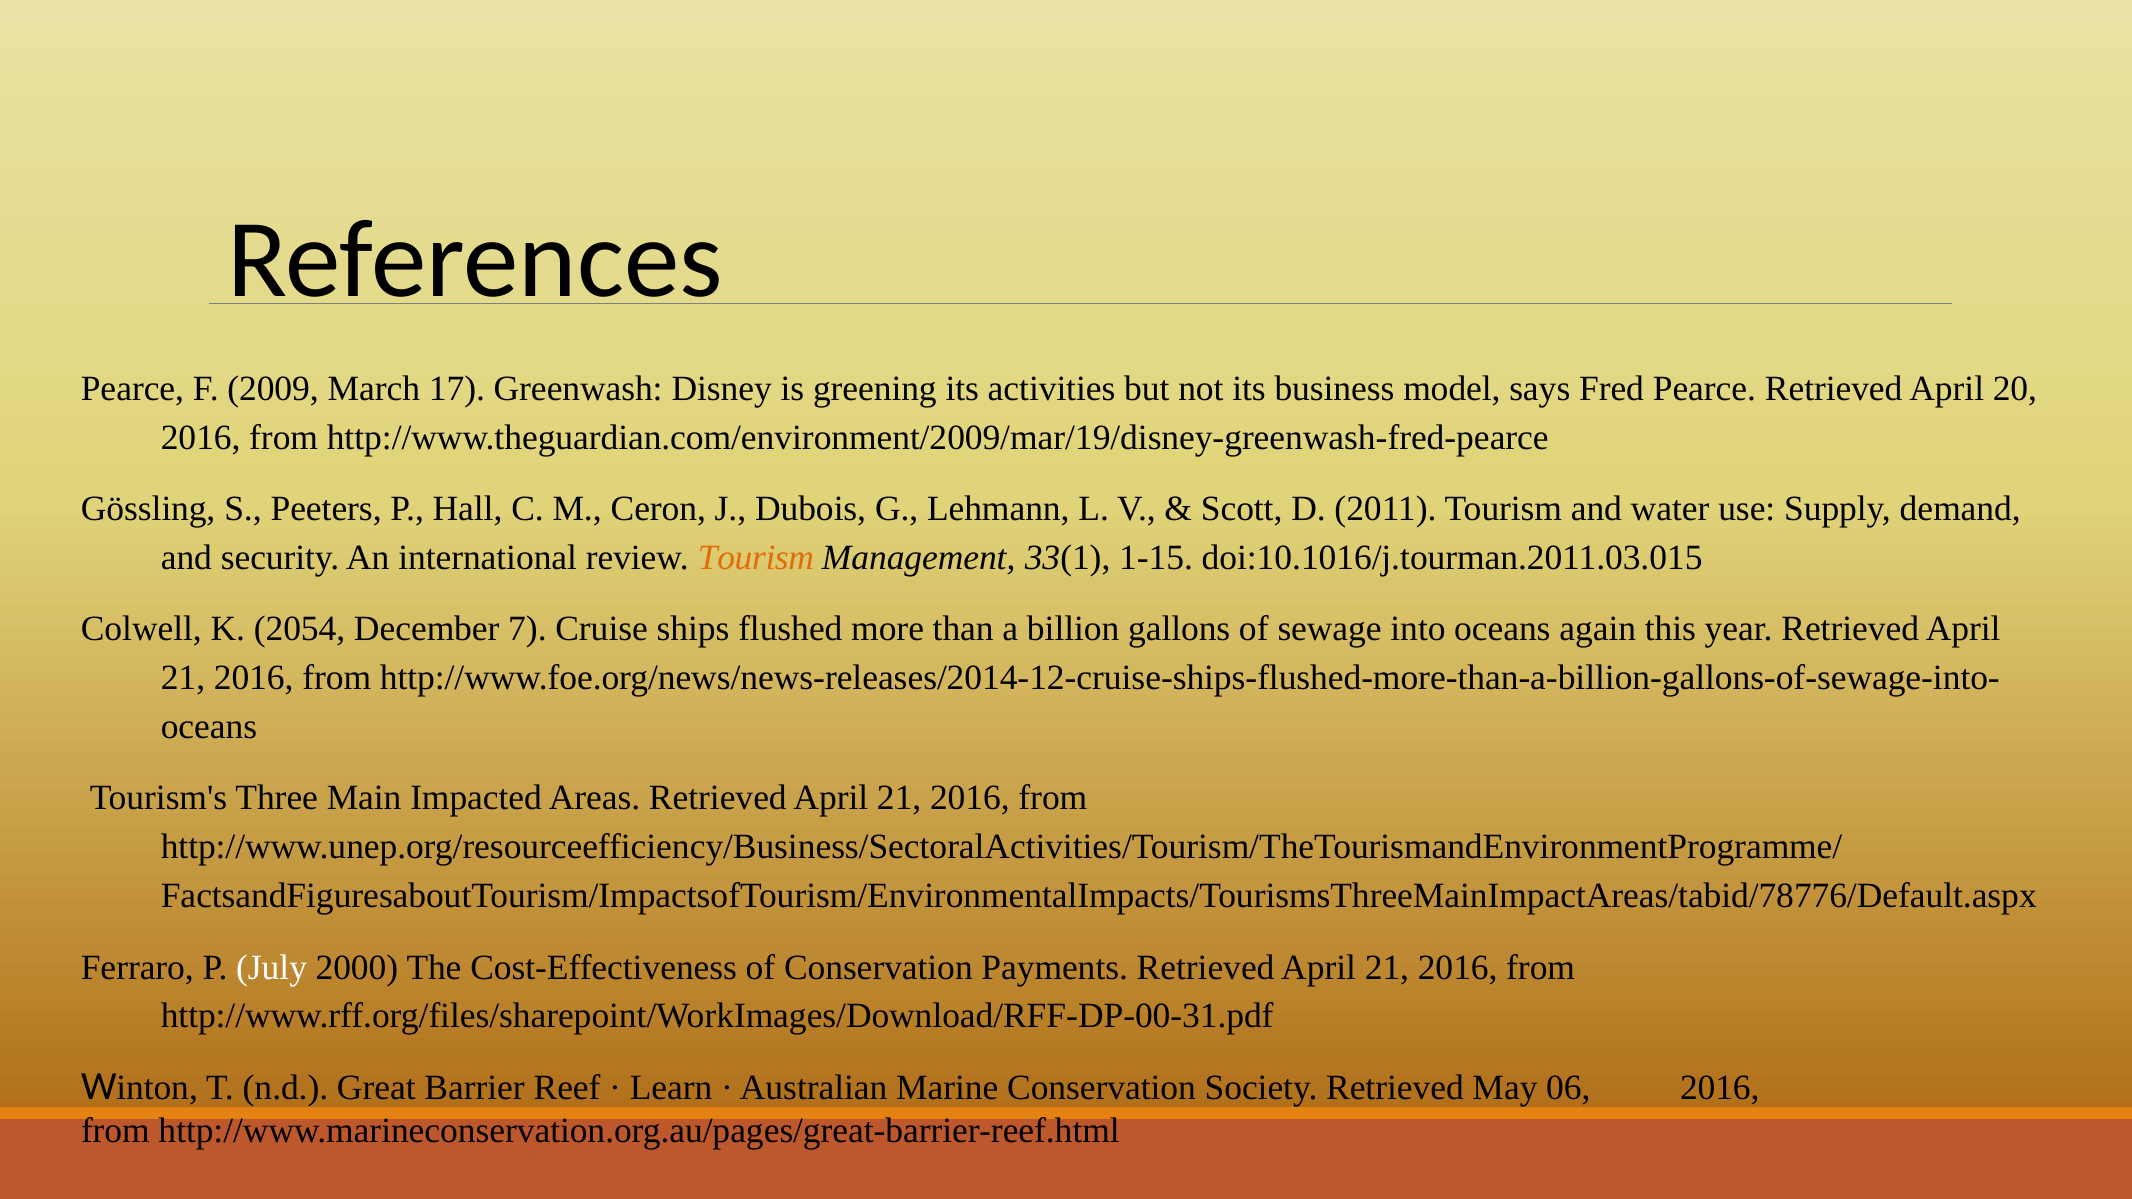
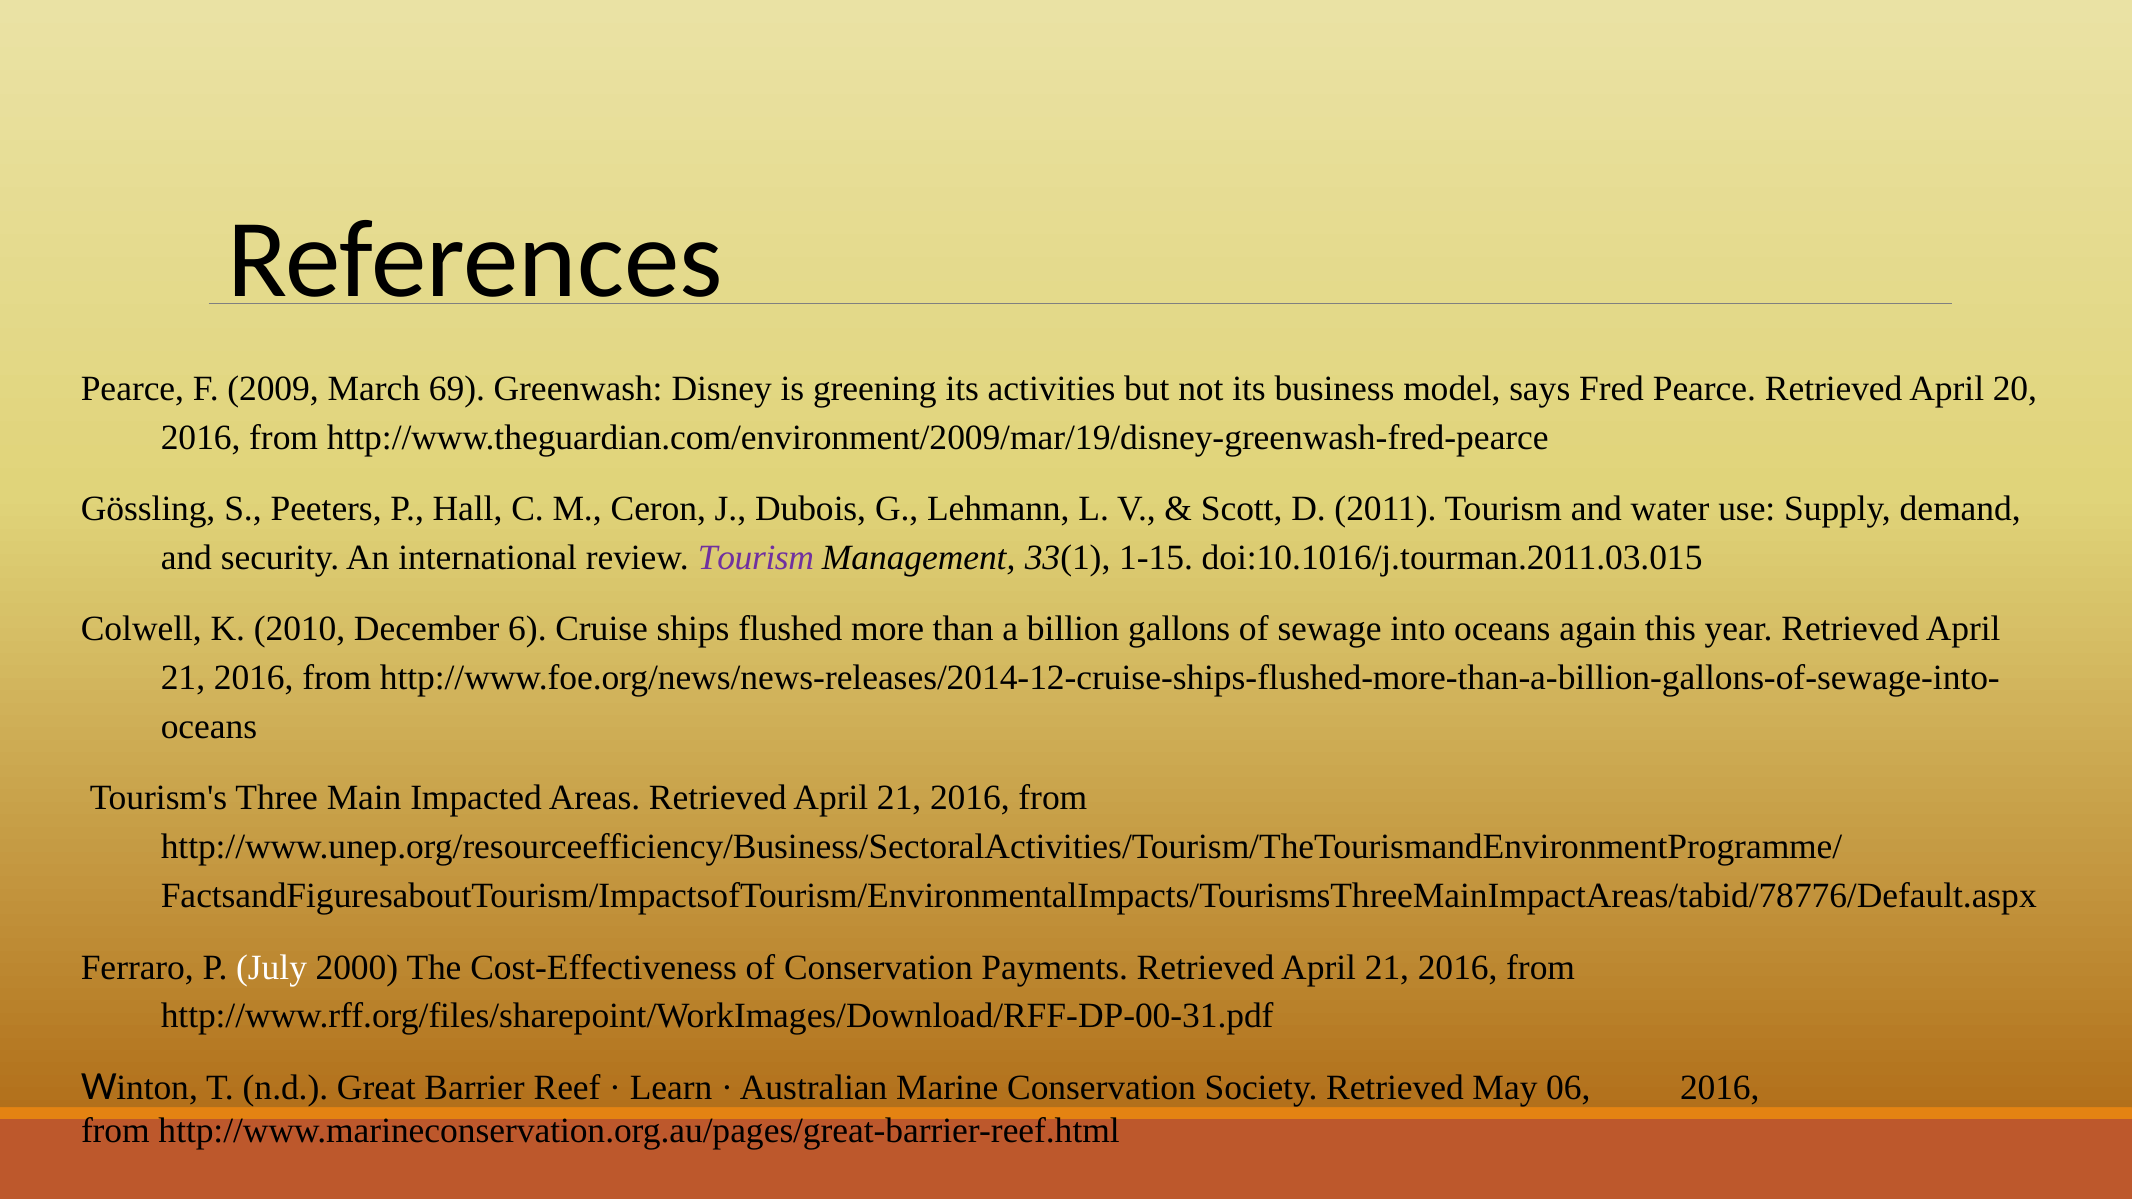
17: 17 -> 69 (457, 389)
Tourism colour: orange -> purple (756, 558)
2054: 2054 -> 2010 (300, 629)
7: 7 -> 6 (527, 629)
